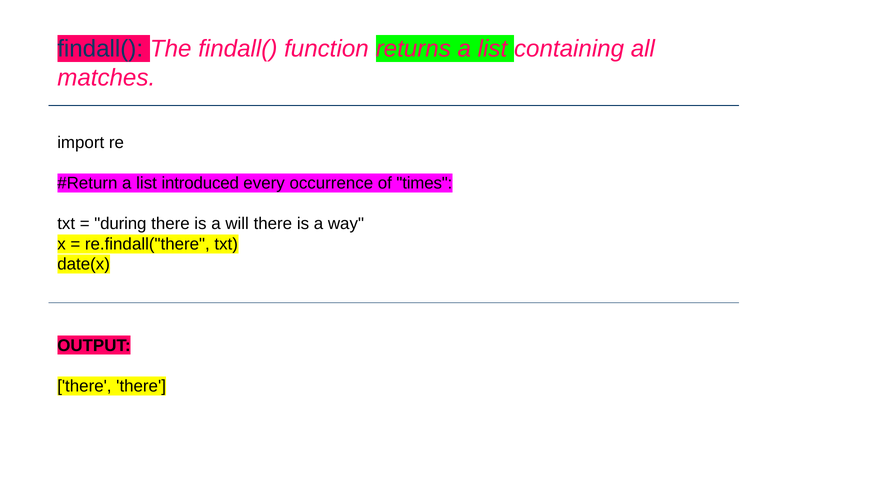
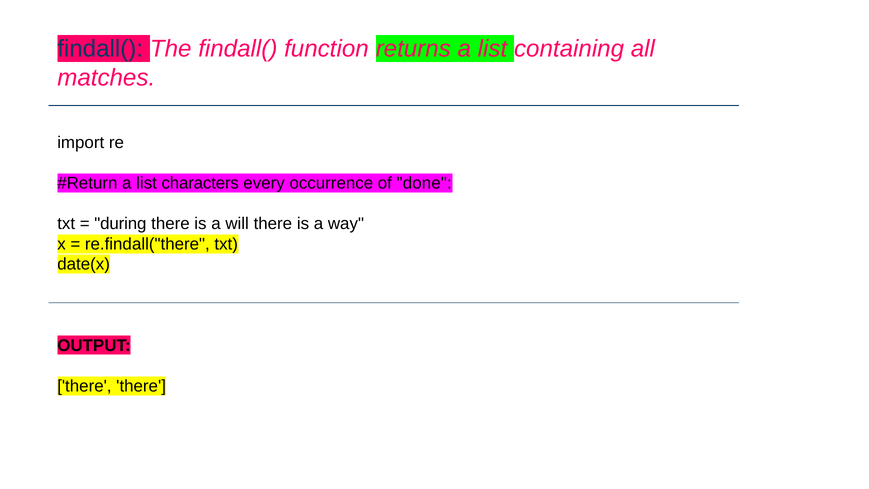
introduced: introduced -> characters (200, 183)
times: times -> done (424, 183)
